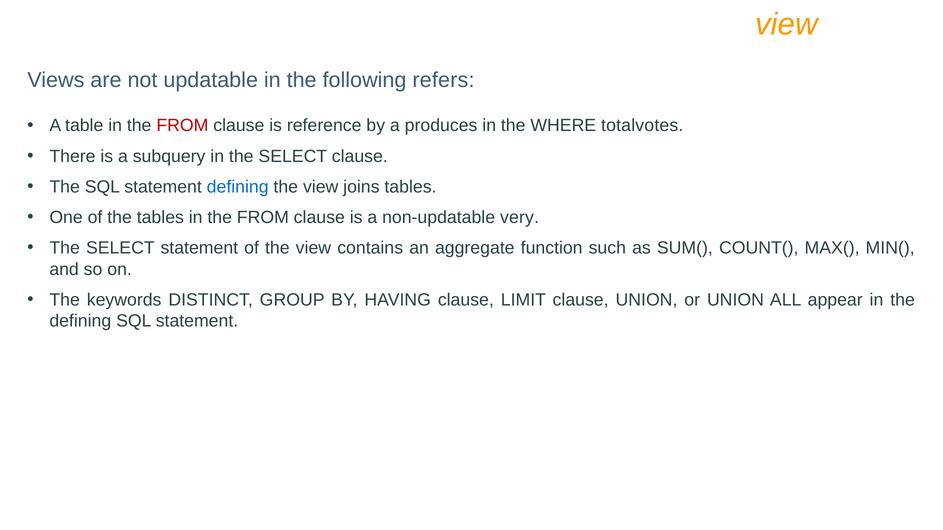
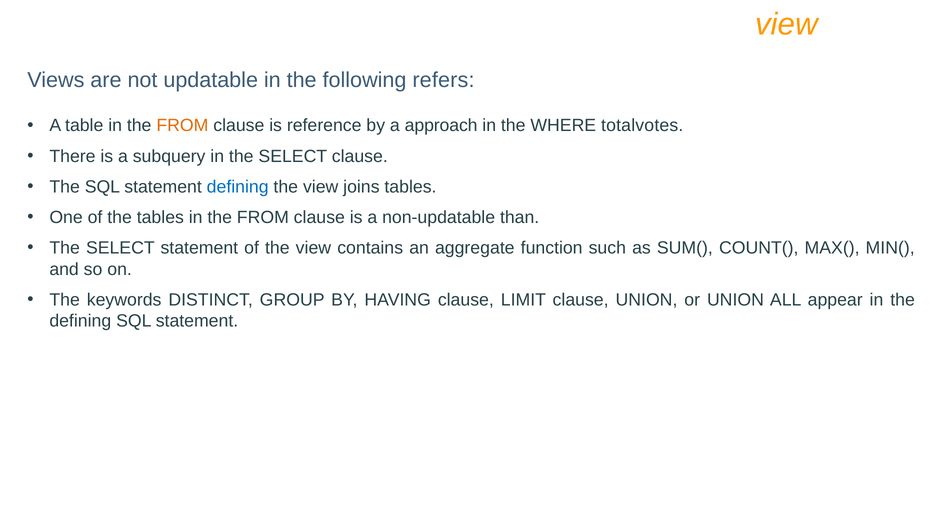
FROM colour: red -> orange (182, 126)
produces: produces -> approach (441, 126)
very: very -> than (520, 218)
